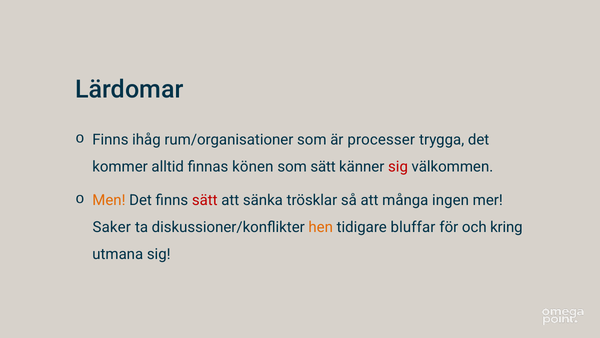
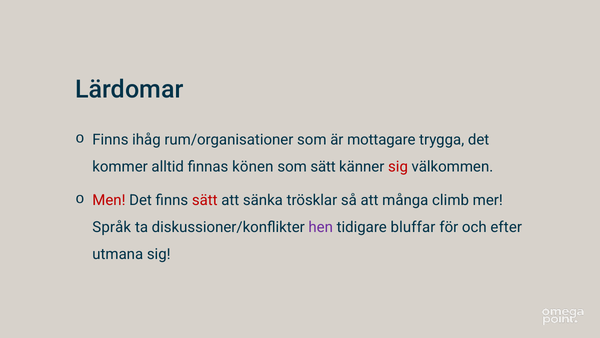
processer: processer -> mottagare (381, 140)
Men colour: orange -> red (109, 200)
ingen: ingen -> climb (451, 200)
Saker: Saker -> Språk (112, 227)
hen colour: orange -> purple (321, 227)
kring: kring -> efter (506, 227)
